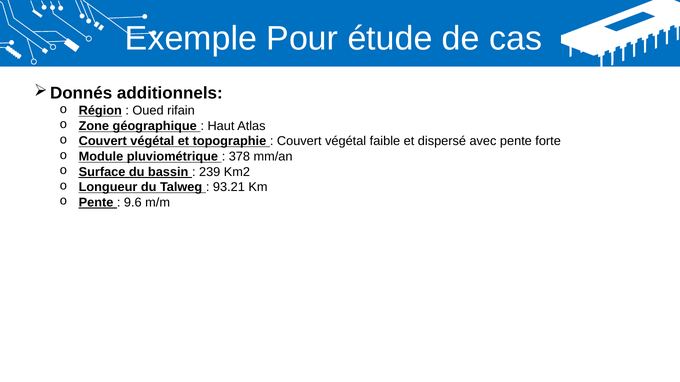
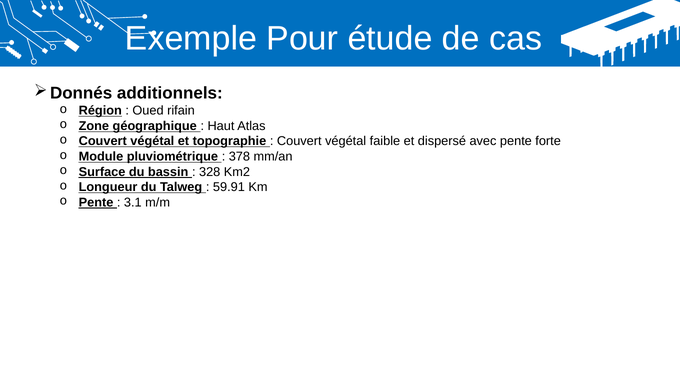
239: 239 -> 328 (210, 172)
93.21: 93.21 -> 59.91 (229, 187)
9.6: 9.6 -> 3.1 (133, 203)
